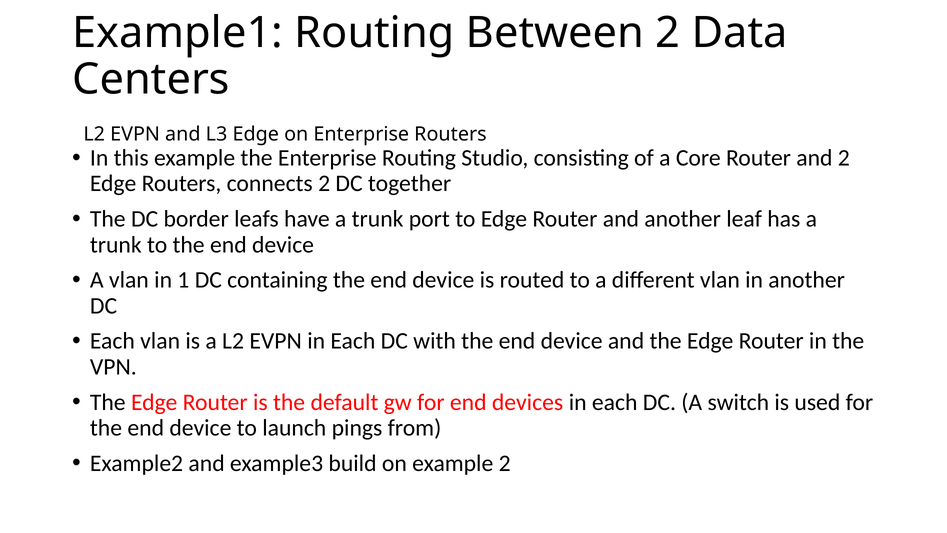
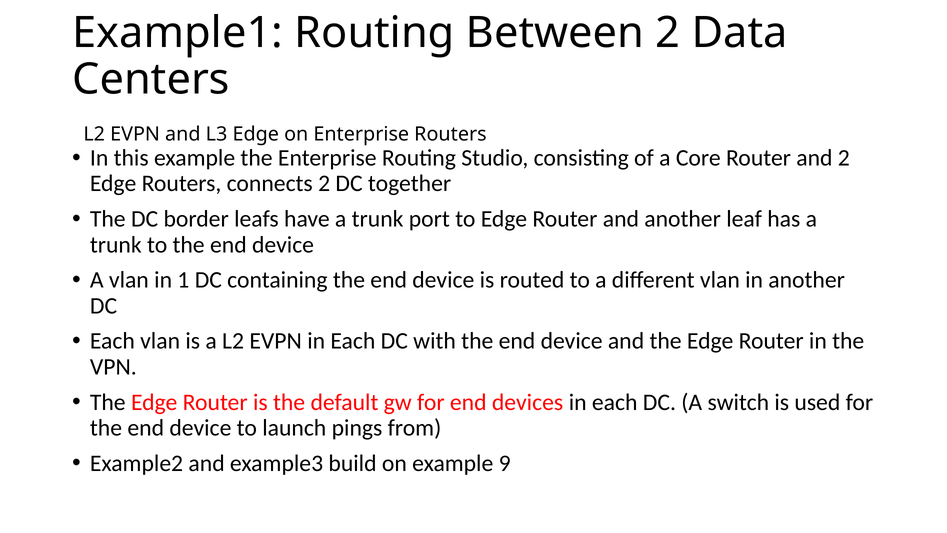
example 2: 2 -> 9 (505, 463)
